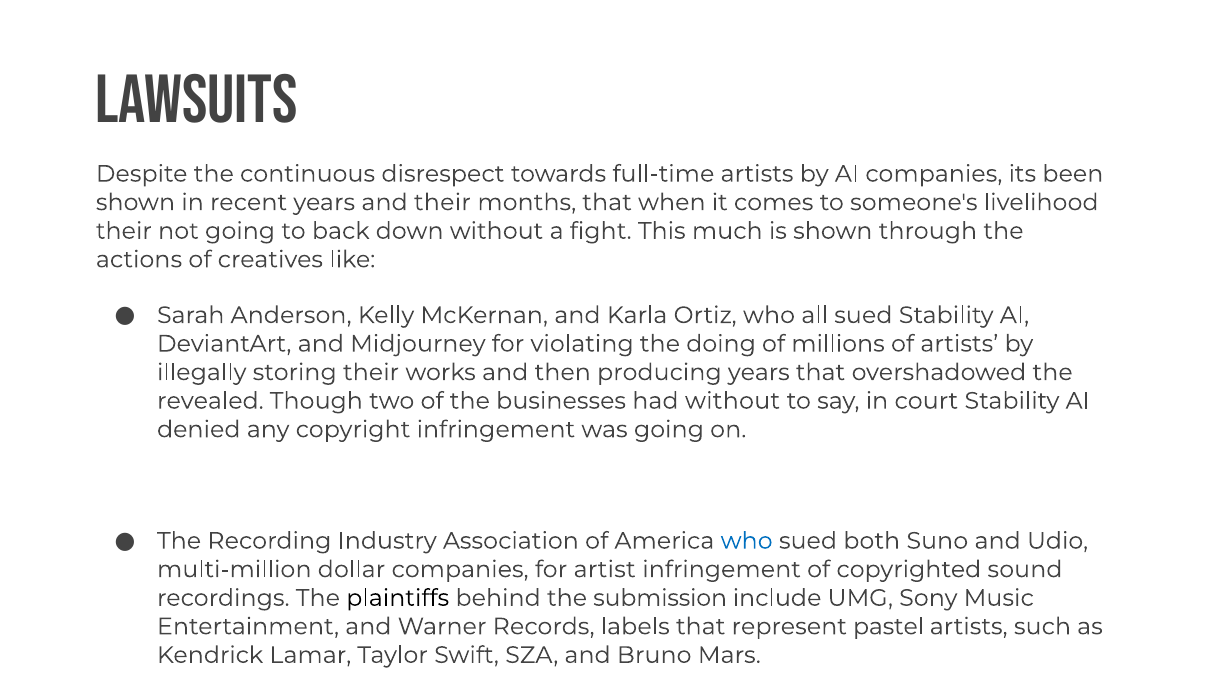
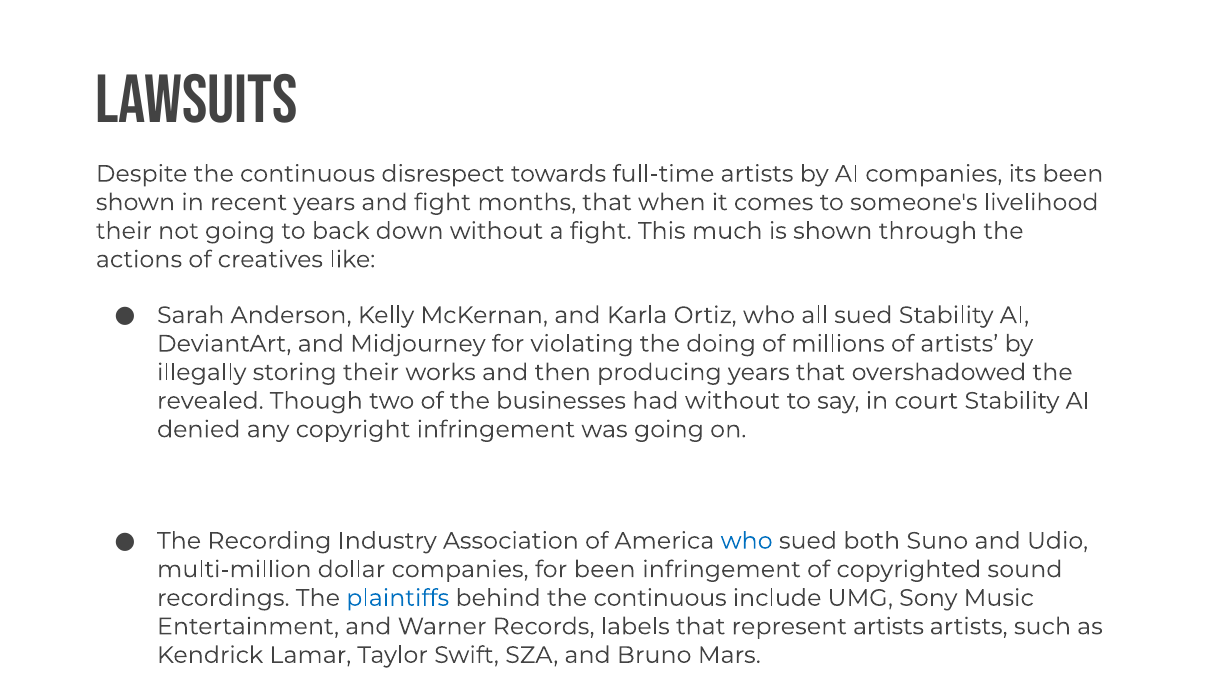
and their: their -> fight (442, 202)
for artist: artist -> been (605, 569)
plaintiffs colour: black -> blue (398, 598)
behind the submission: submission -> continuous (660, 598)
represent pastel: pastel -> artists (888, 626)
